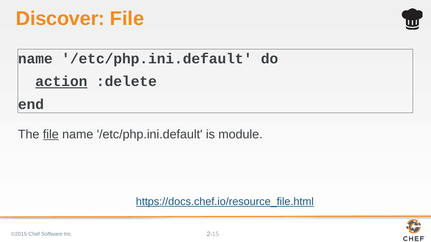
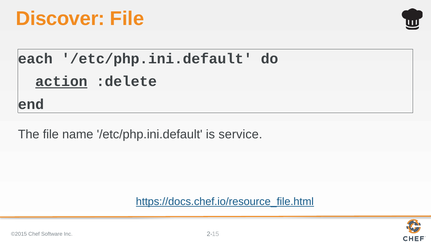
name: name -> each (35, 59)
file underline: present -> none (51, 135)
module: module -> service (240, 135)
